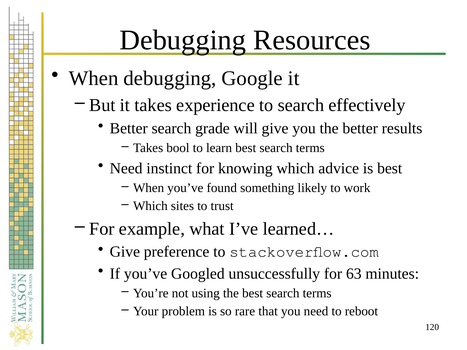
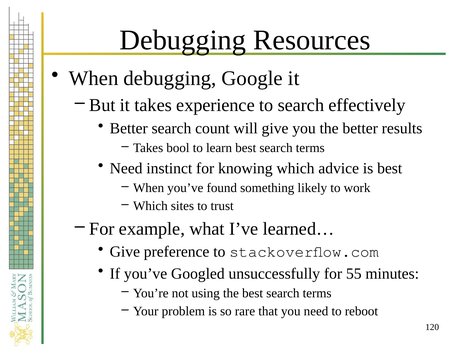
grade: grade -> count (212, 129)
63: 63 -> 55 (354, 274)
